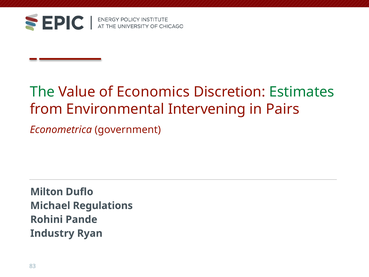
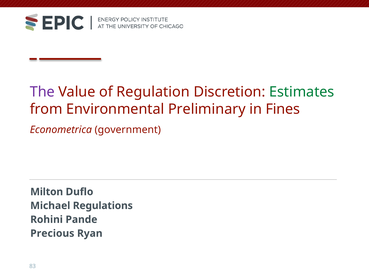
The colour: green -> purple (42, 92)
Economics: Economics -> Regulation (153, 92)
Intervening: Intervening -> Preliminary (207, 109)
Pairs: Pairs -> Fines (283, 109)
Industry: Industry -> Precious (52, 233)
